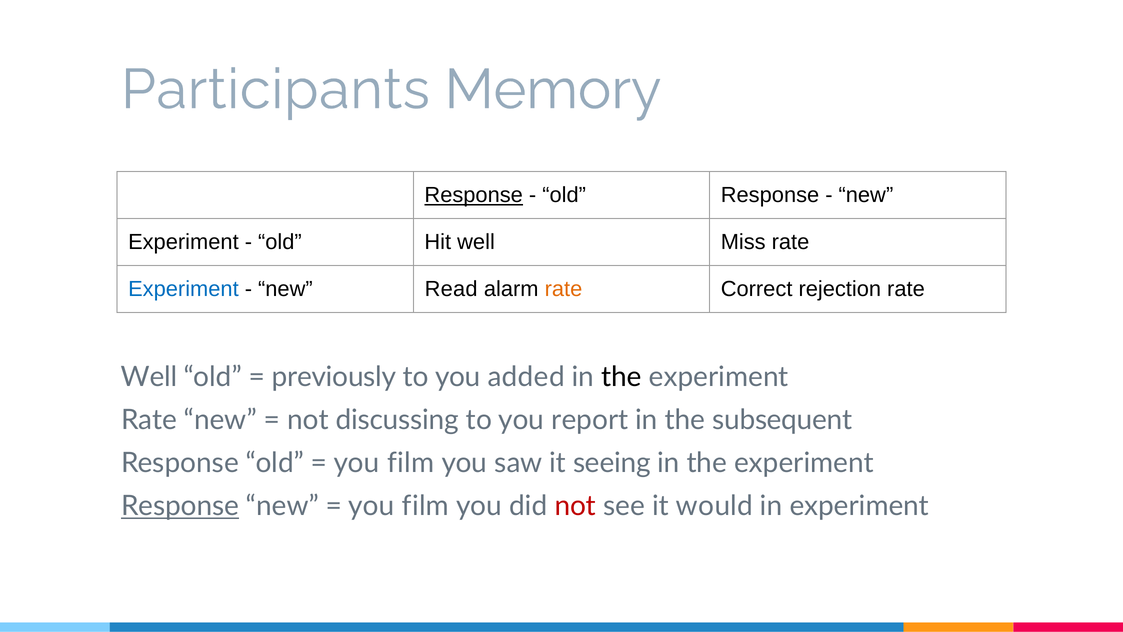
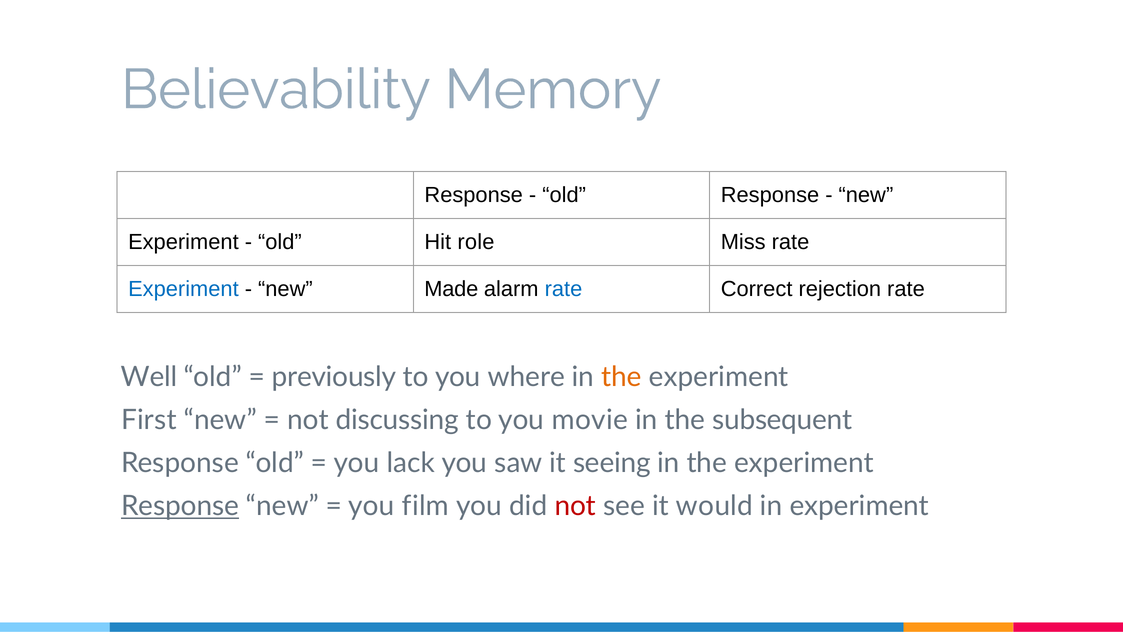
Participants: Participants -> Believability (276, 90)
Response underline: present -> none (474, 195)
Hit well: well -> role (476, 242)
Read: Read -> Made (451, 289)
rate colour: orange -> blue (563, 289)
added: added -> where (526, 377)
the colour: black -> orange (622, 377)
Rate: Rate -> First (149, 420)
report: report -> movie (590, 420)
film: film -> lack (411, 463)
